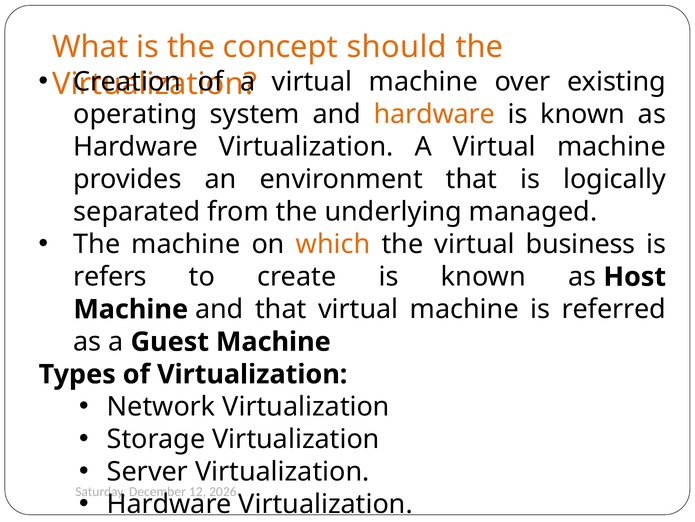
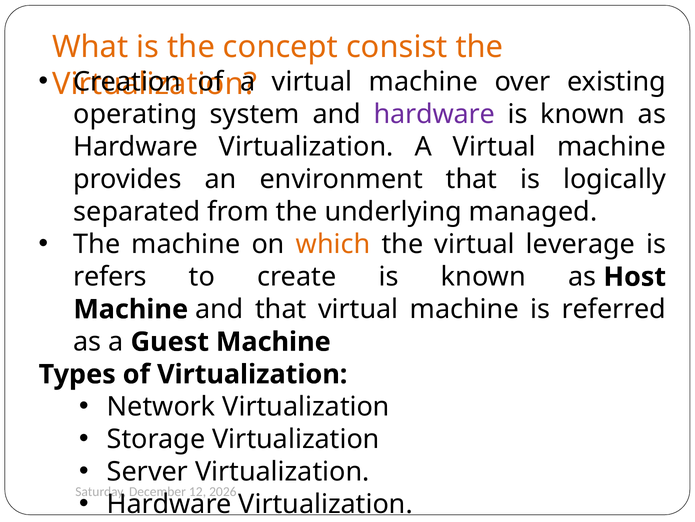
should: should -> consist (397, 47)
hardware colour: orange -> purple (434, 114)
business: business -> leverage (580, 244)
